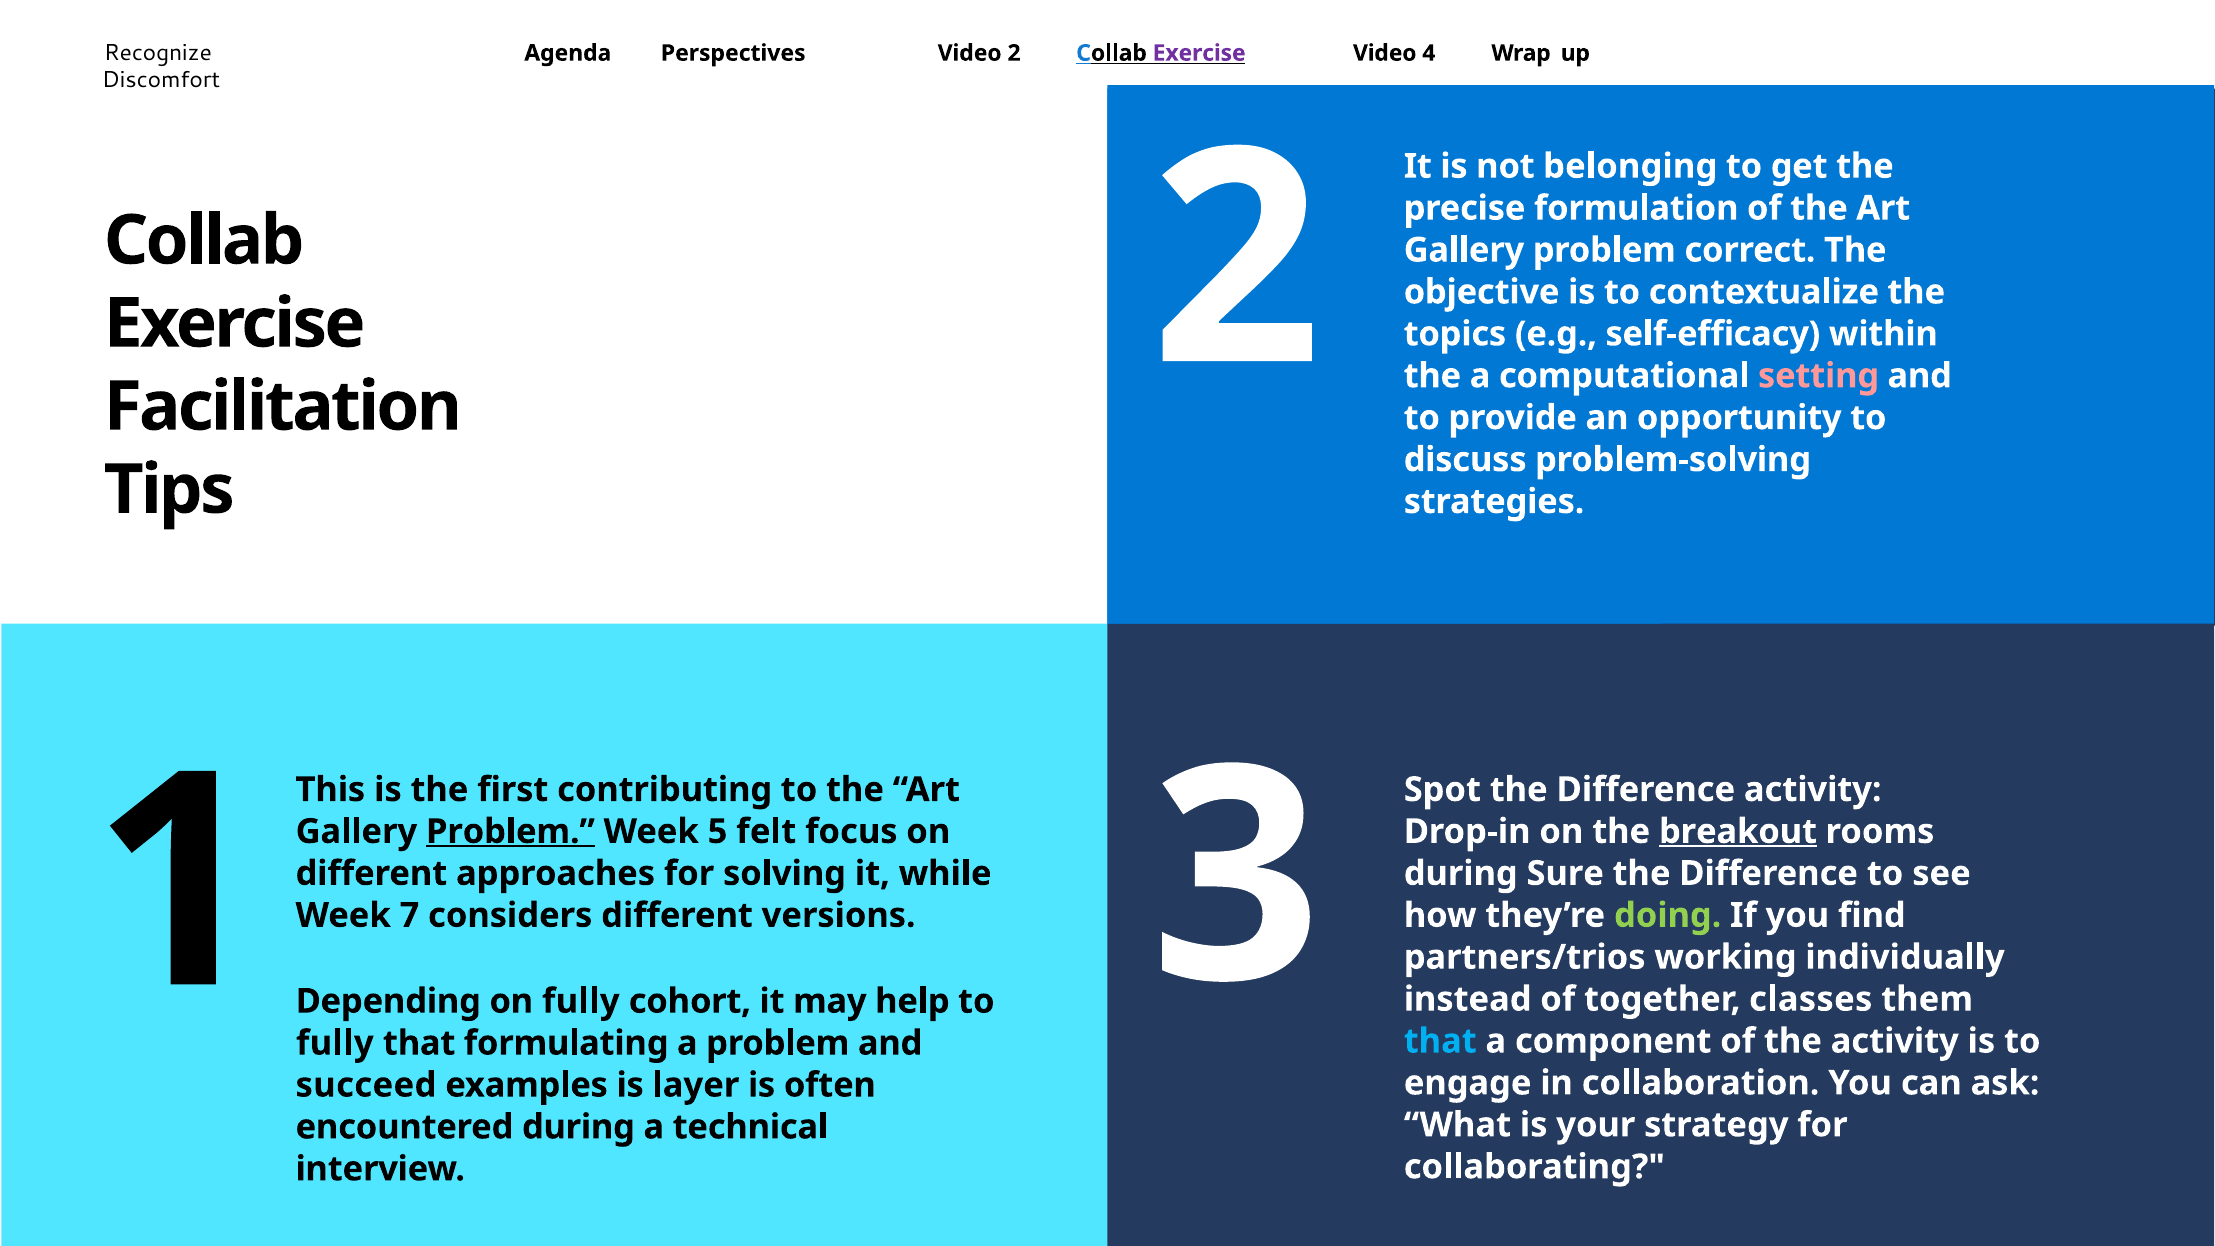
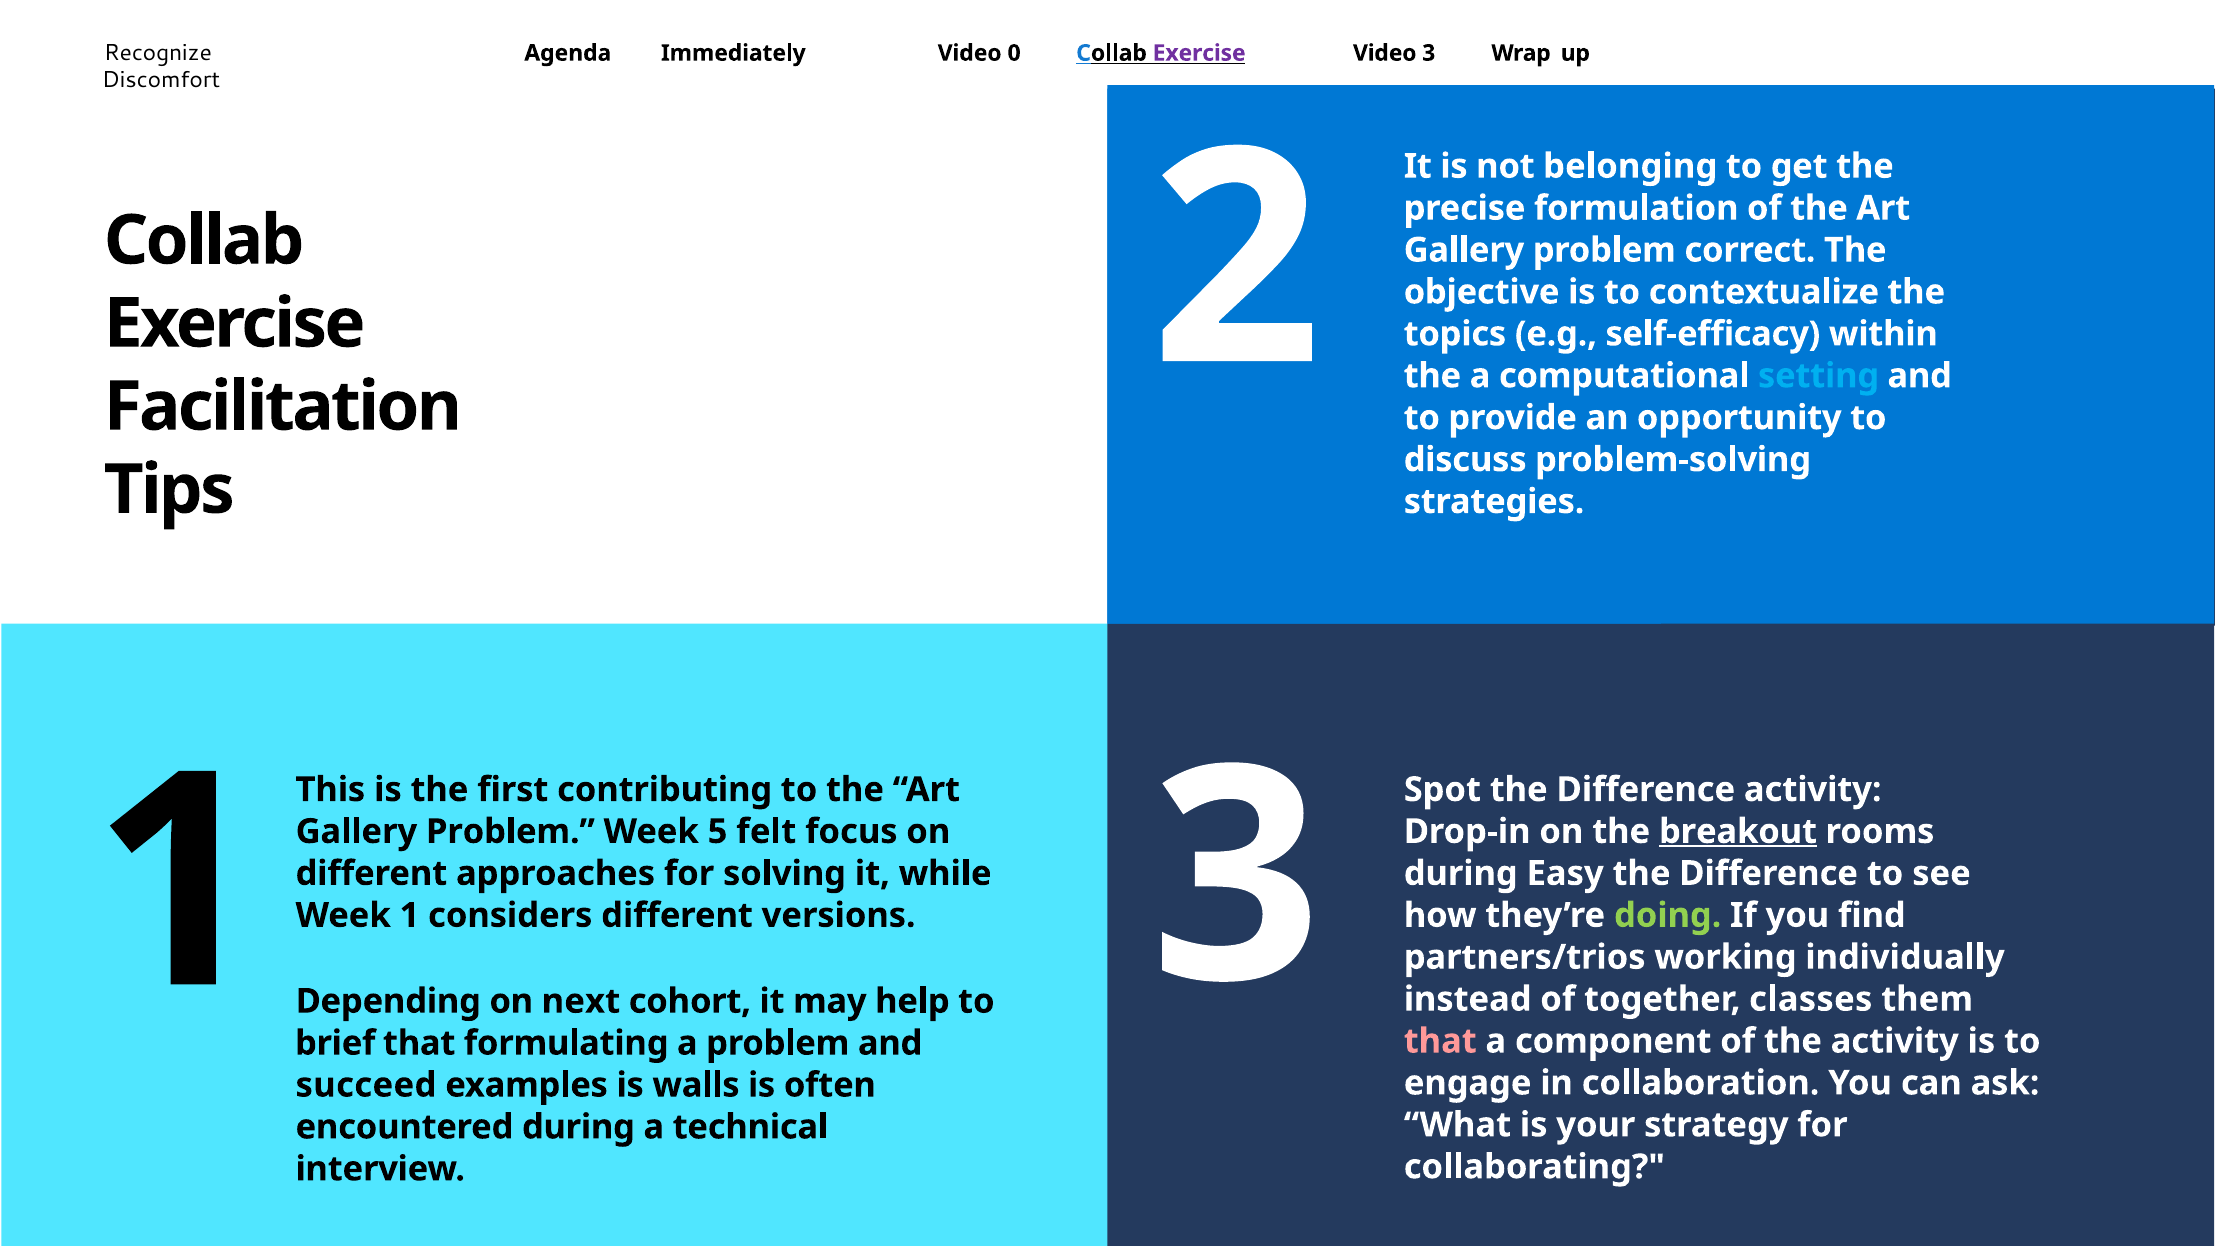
Perspectives: Perspectives -> Immediately (733, 53)
2: 2 -> 0 (1014, 53)
4: 4 -> 3 (1429, 53)
setting colour: pink -> light blue (1819, 376)
Problem underline: present -> none (510, 832)
Sure: Sure -> Easy (1565, 873)
Week 7: 7 -> 1 (409, 915)
on fully: fully -> next (581, 1001)
that colour: light blue -> pink (1440, 1041)
fully: fully -> brief (335, 1043)
layer: layer -> walls (696, 1085)
